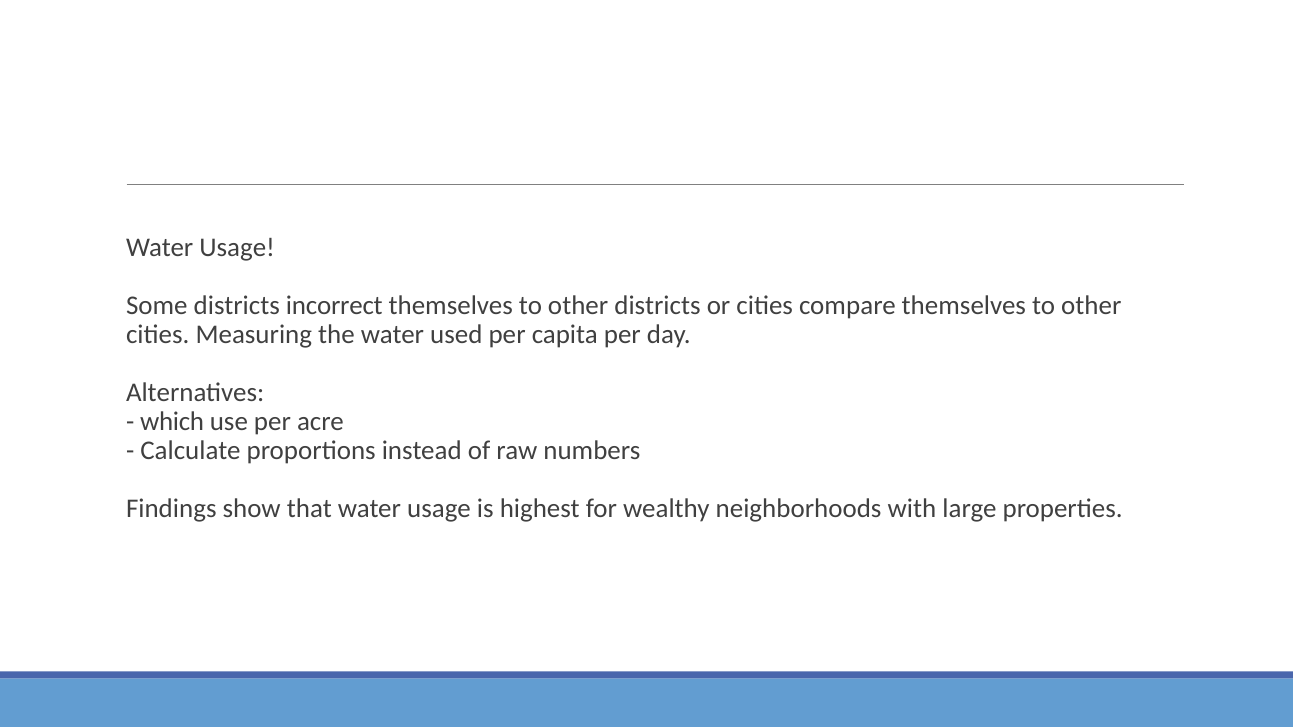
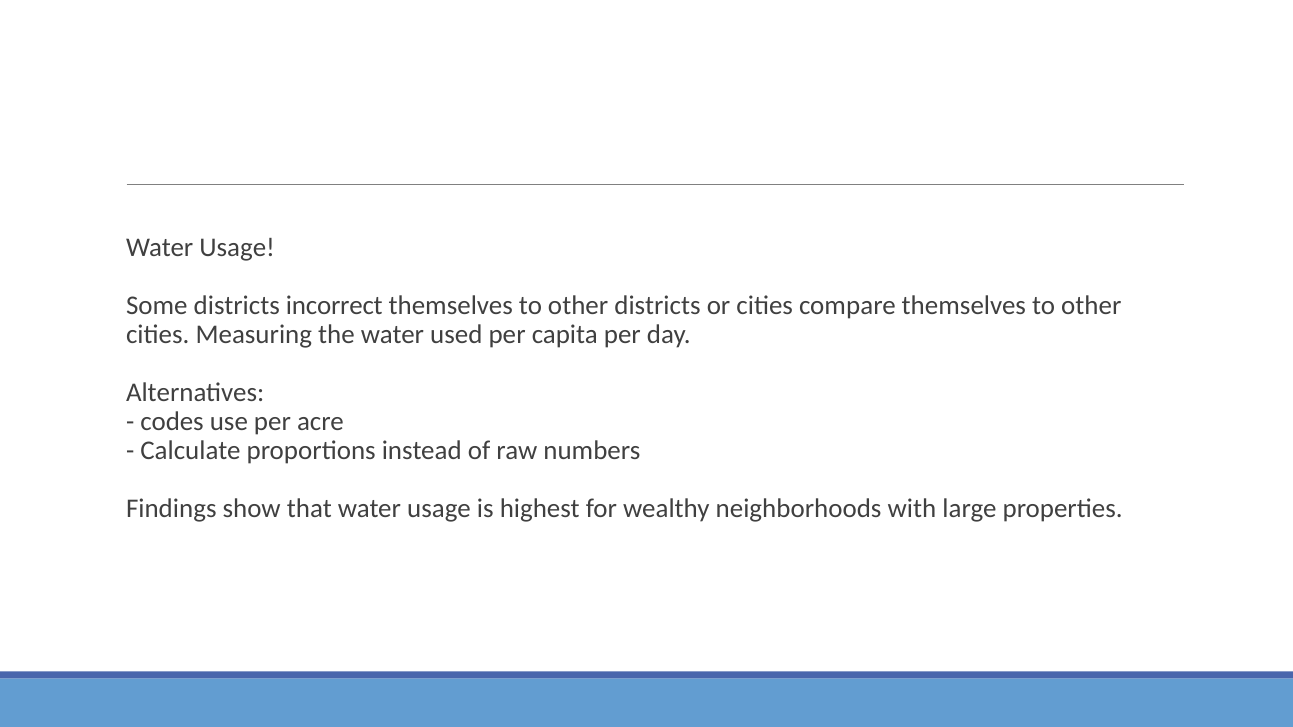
which: which -> codes (172, 422)
